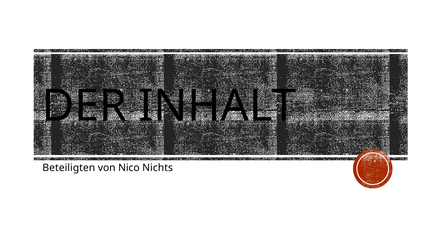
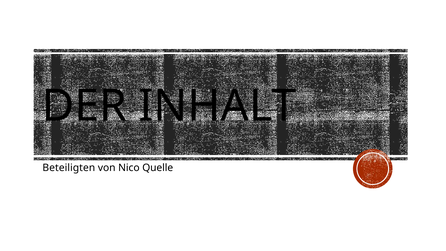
Nichts: Nichts -> Quelle (158, 168)
